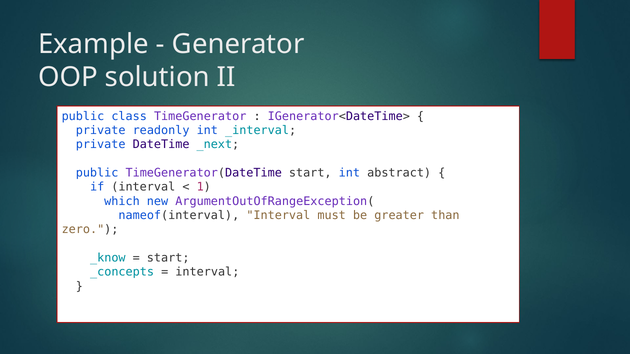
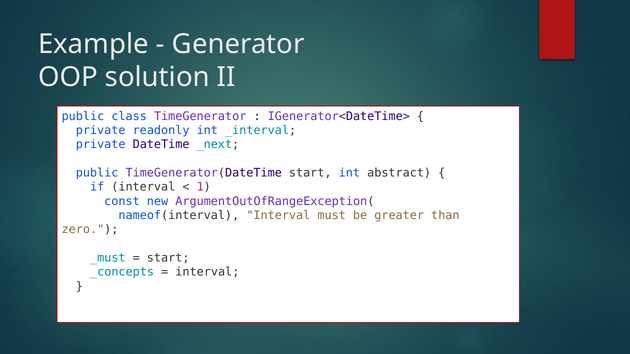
which: which -> const (122, 201)
_know: _know -> _must (108, 258)
